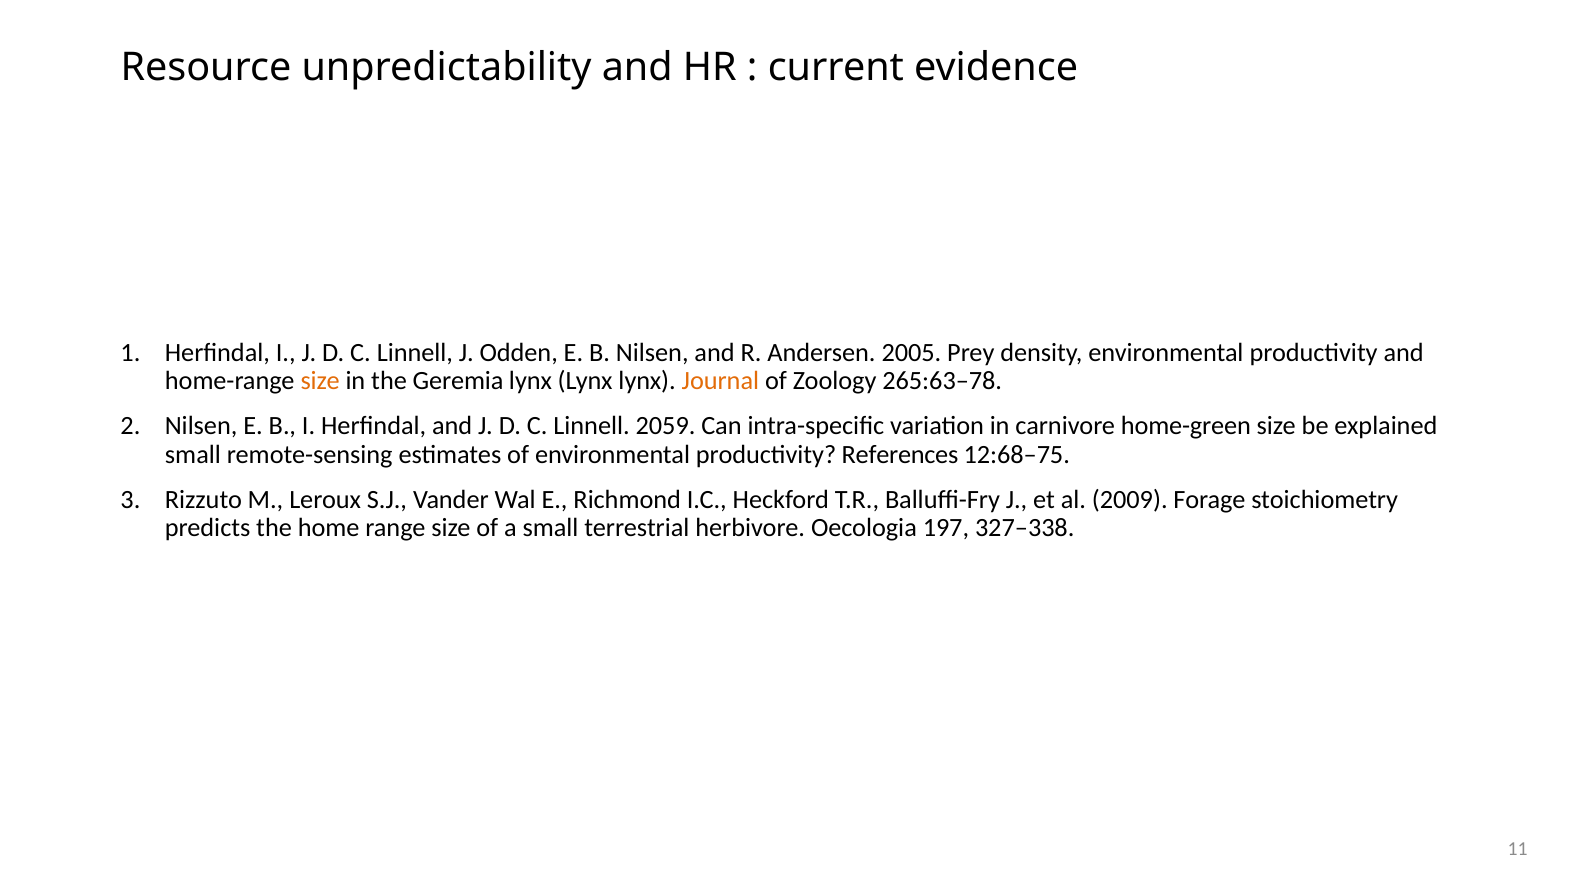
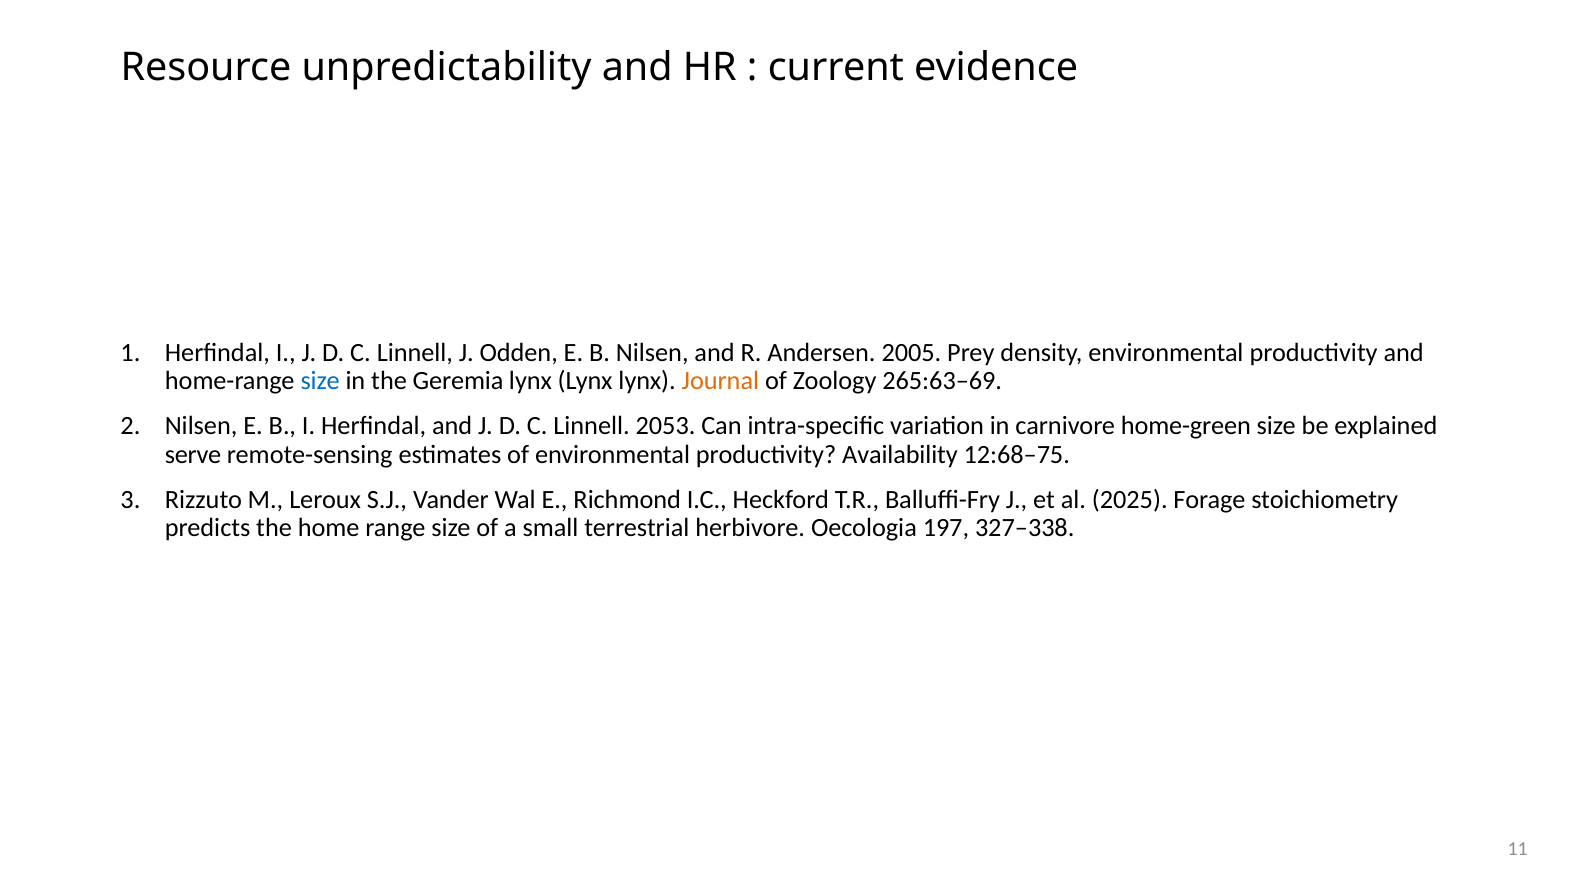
size colour: orange -> blue (320, 381)
265:63–78: 265:63–78 -> 265:63–69 (942, 381)
2059: 2059 -> 2053 (666, 426)
small: small -> serve (193, 454)
References: References -> Availability (900, 454)
2009: 2009 -> 2025 (1130, 499)
